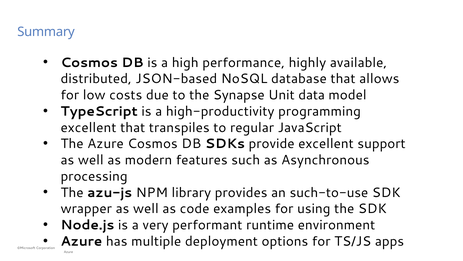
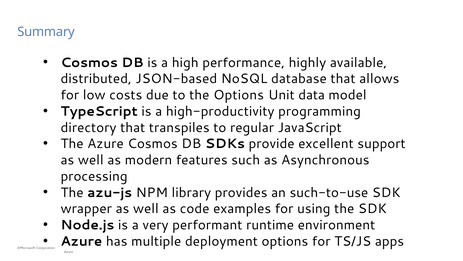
the Synapse: Synapse -> Options (239, 95)
excellent: excellent -> directory (88, 127)
